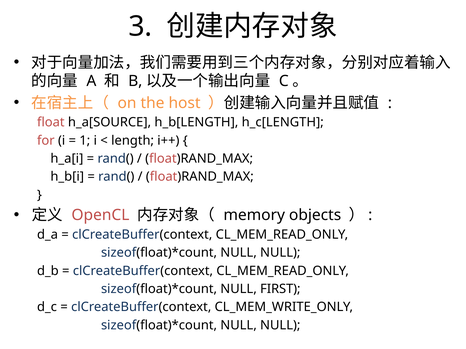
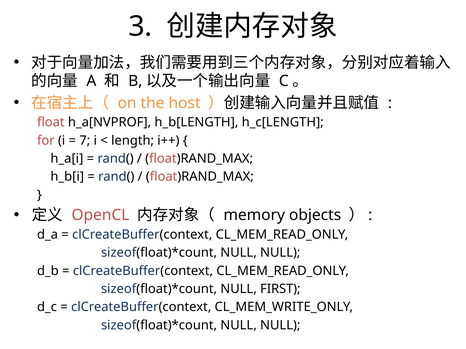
h_a[SOURCE: h_a[SOURCE -> h_a[NVPROF (110, 123)
1: 1 -> 7 (85, 141)
